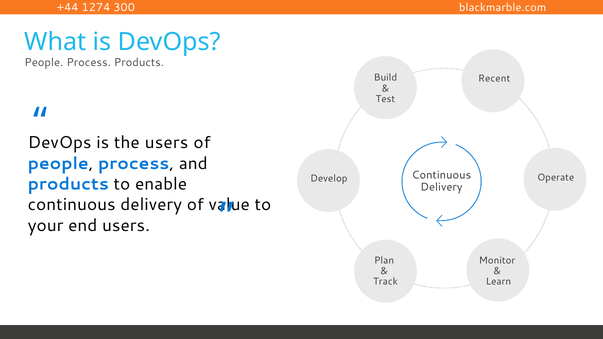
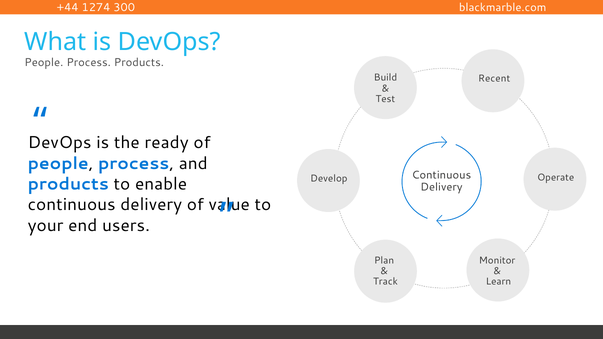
the users: users -> ready (167, 143)
